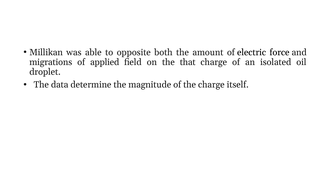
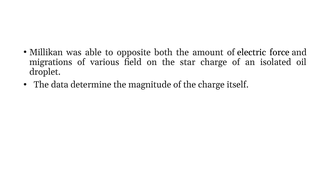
applied: applied -> various (105, 62)
that: that -> star (188, 62)
